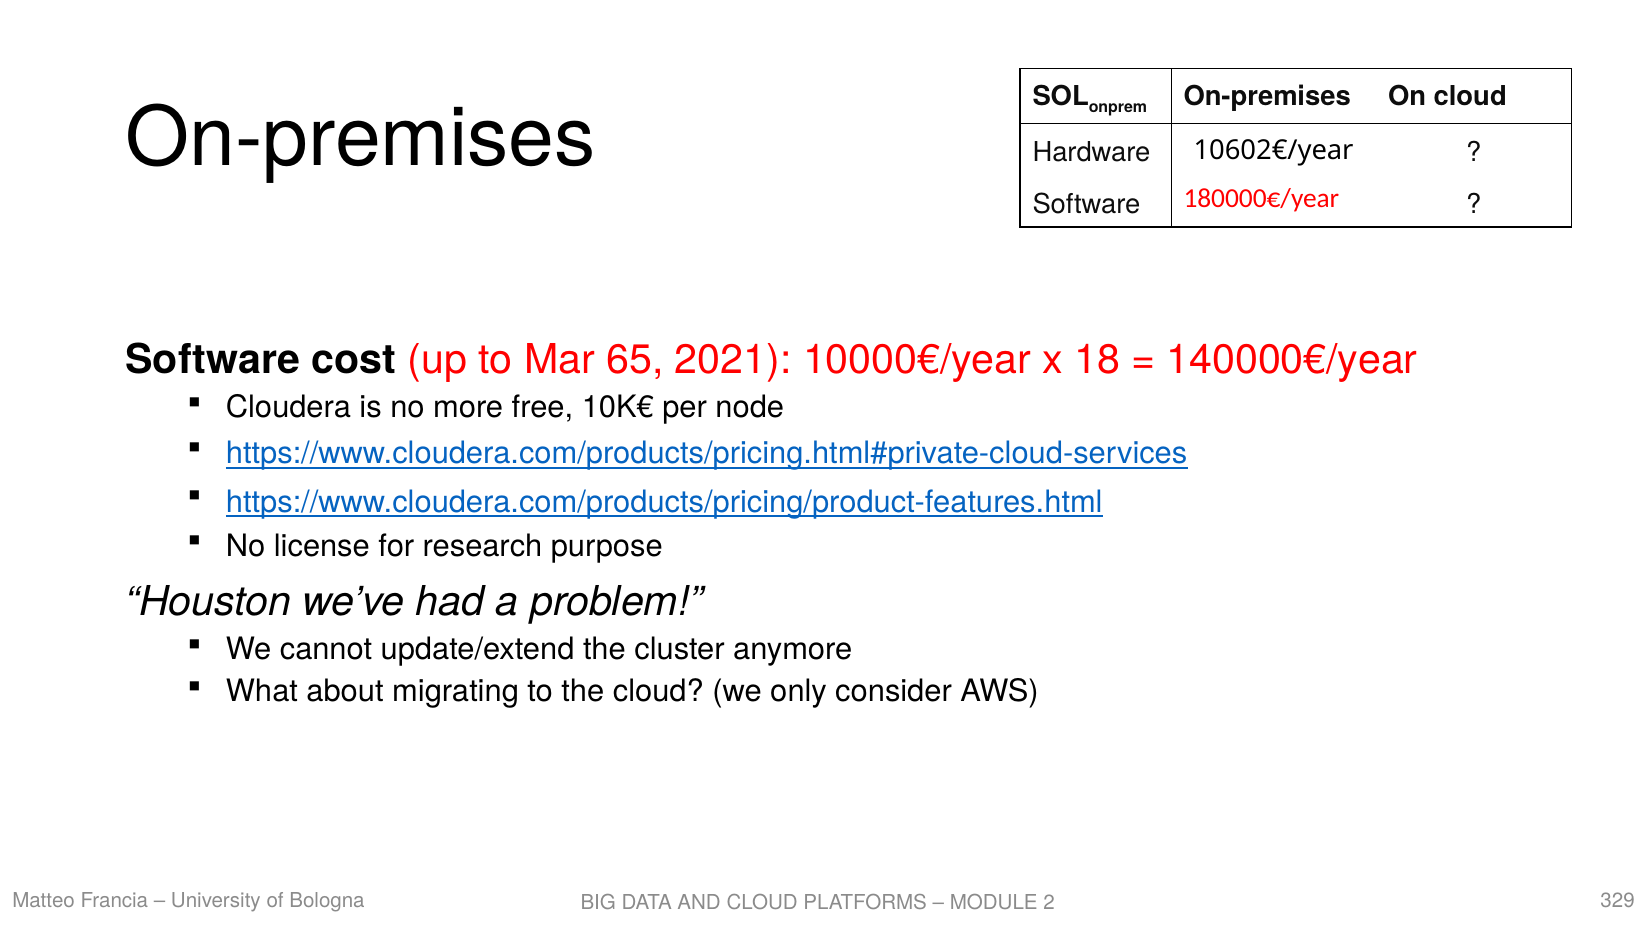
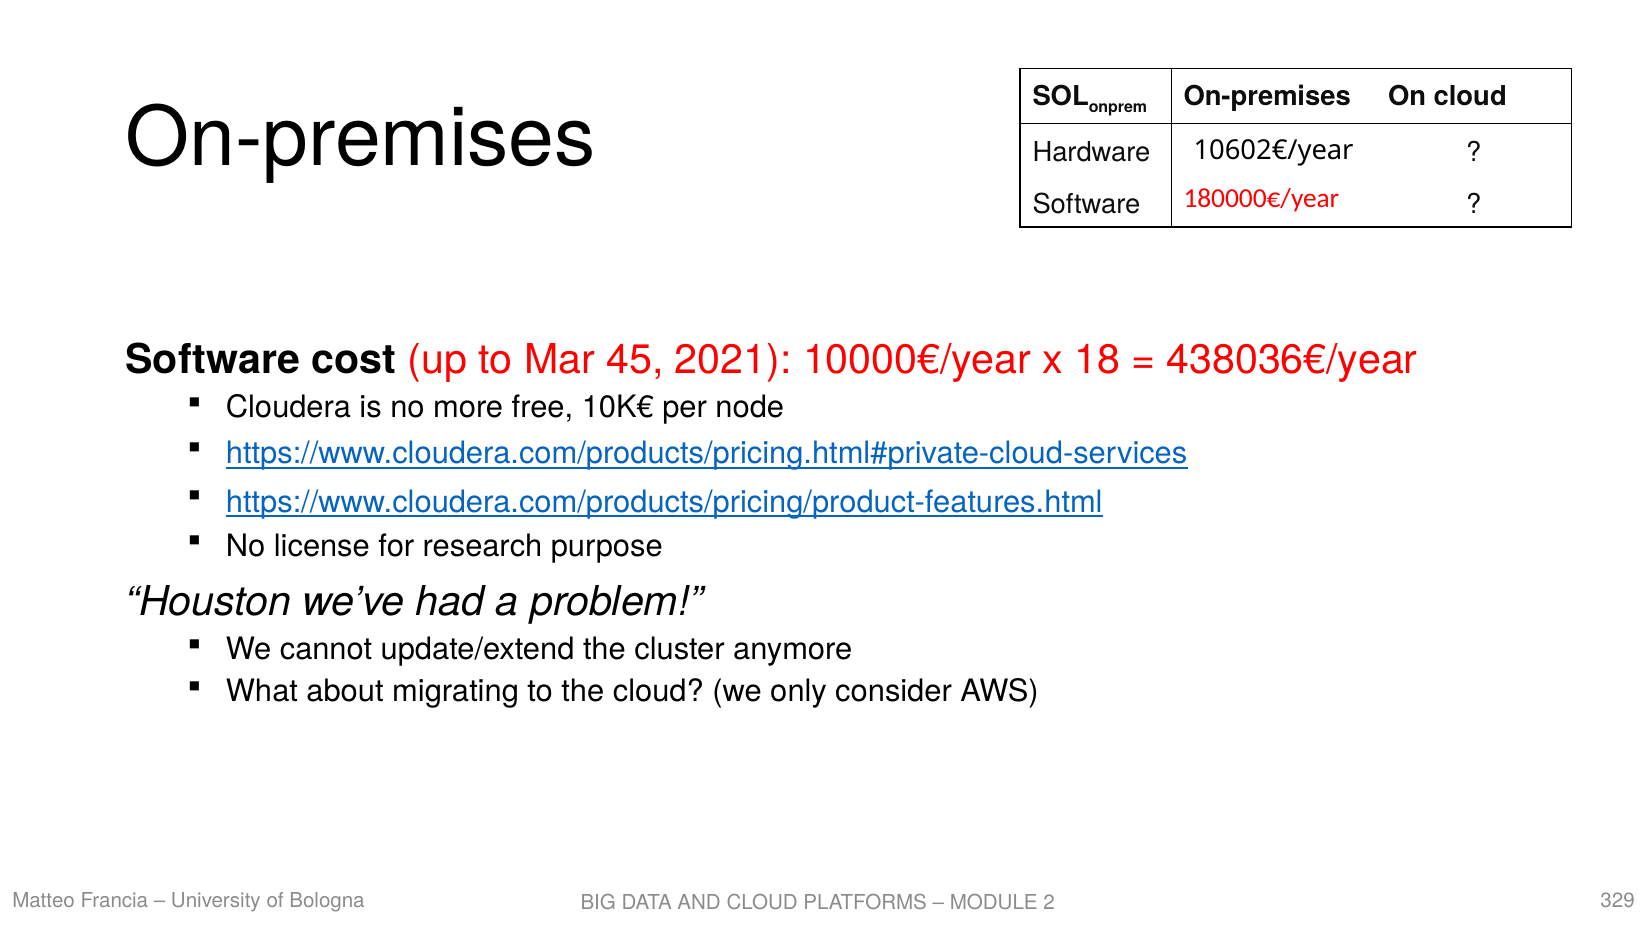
65: 65 -> 45 (635, 360)
140000€/year: 140000€/year -> 438036€/year (1292, 360)
